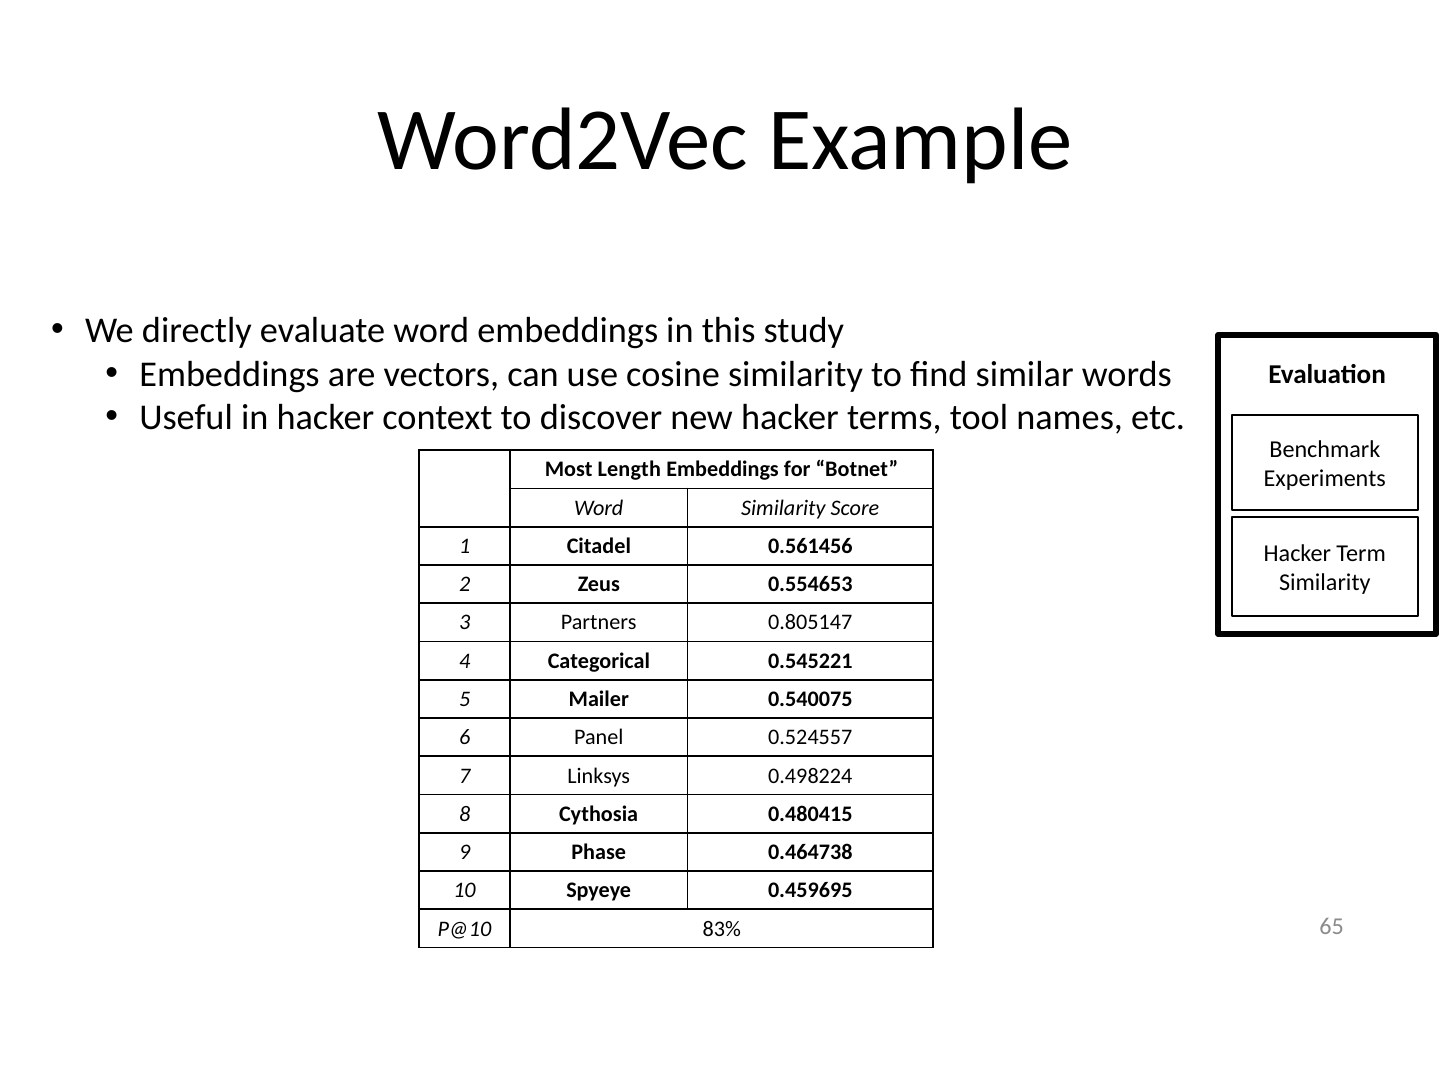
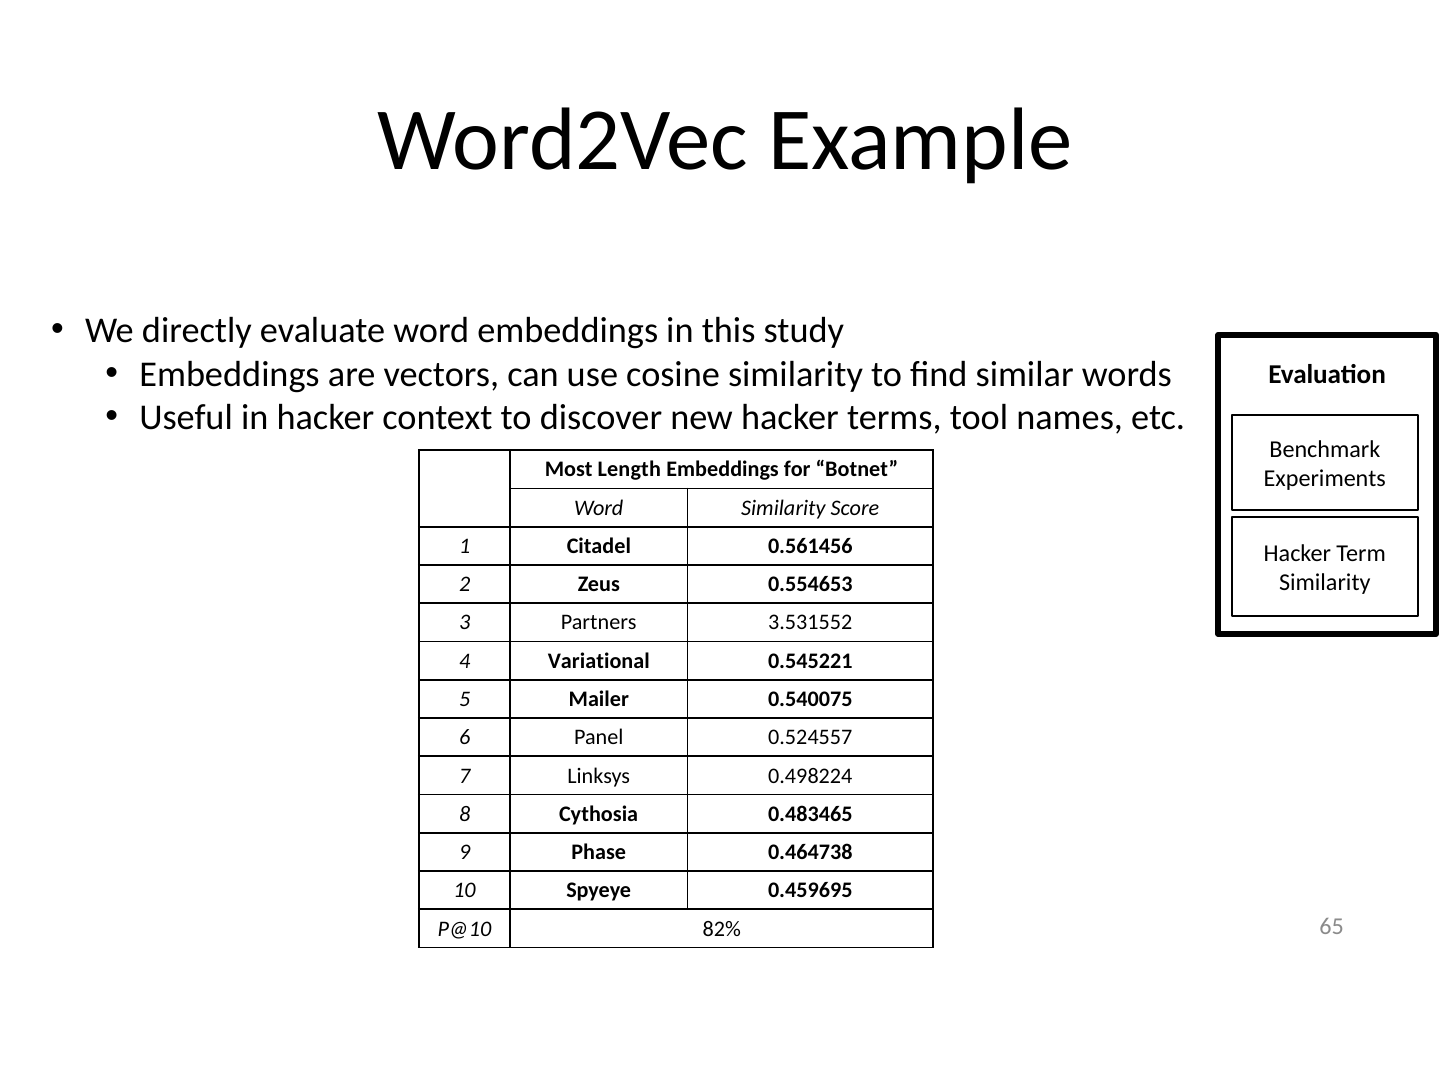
0.805147: 0.805147 -> 3.531552 (810, 623)
Categorical: Categorical -> Variational (599, 661)
0.480415: 0.480415 -> 0.483465 (810, 814)
83%: 83% -> 82% (722, 929)
